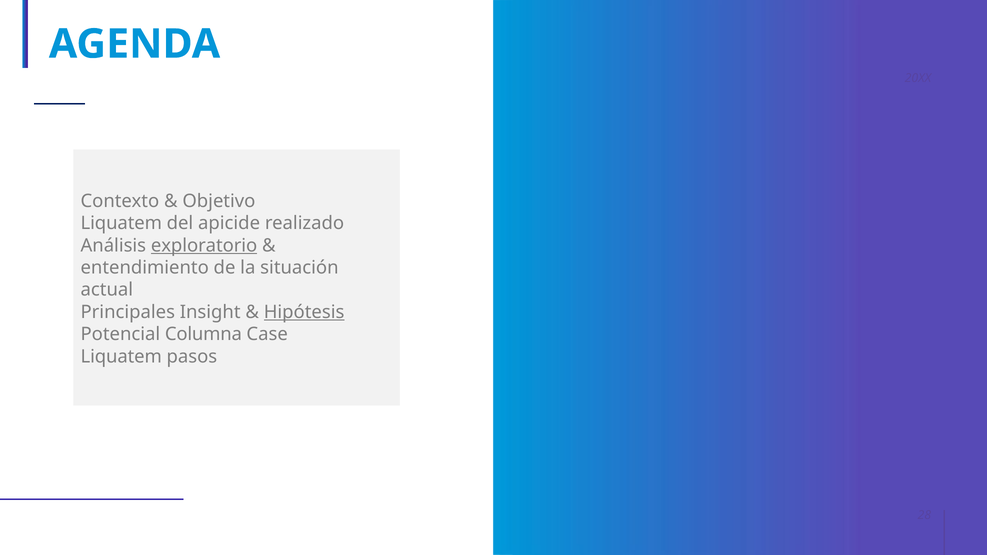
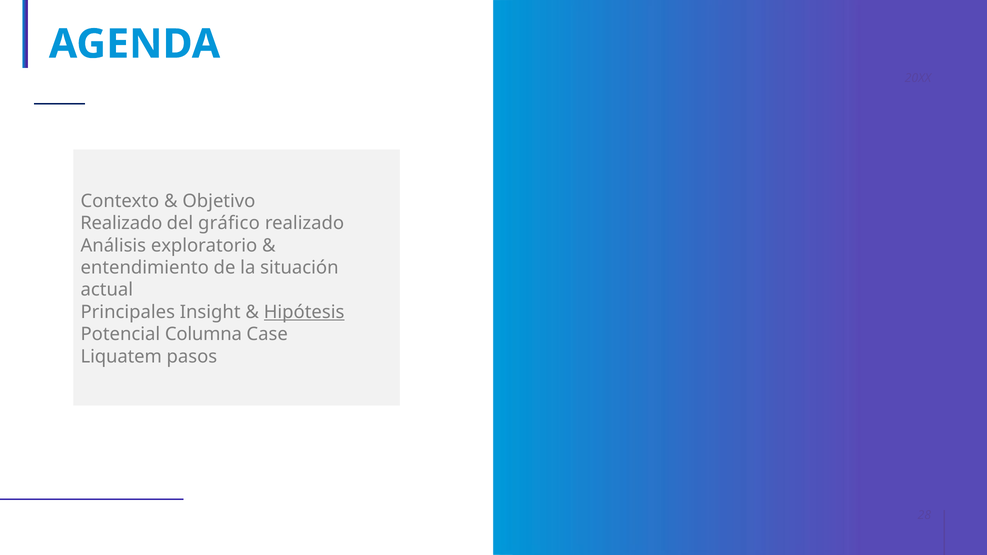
Liquatem: Liquatem -> Realizado (121, 223)
apicide: apicide -> gráfico (229, 223)
exploratorio underline: present -> none (204, 246)
